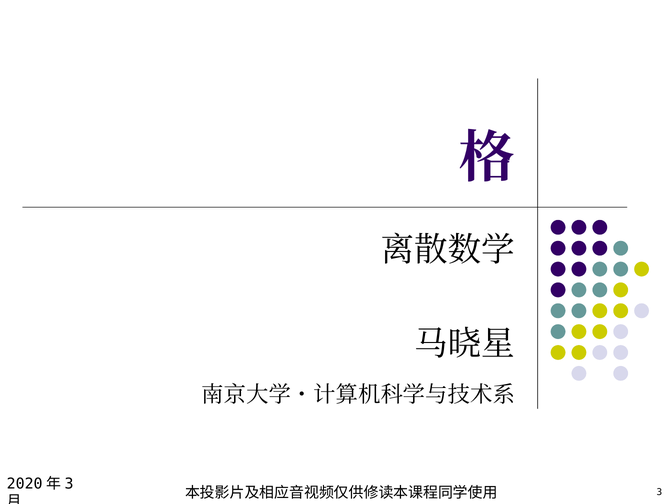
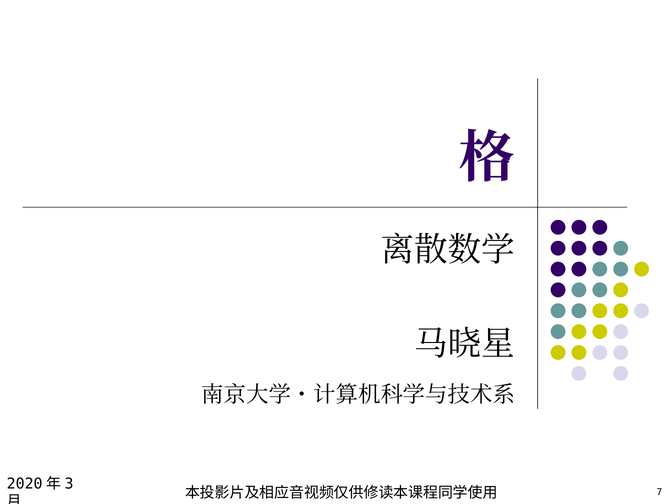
3: 3 -> 7 (659, 492)
